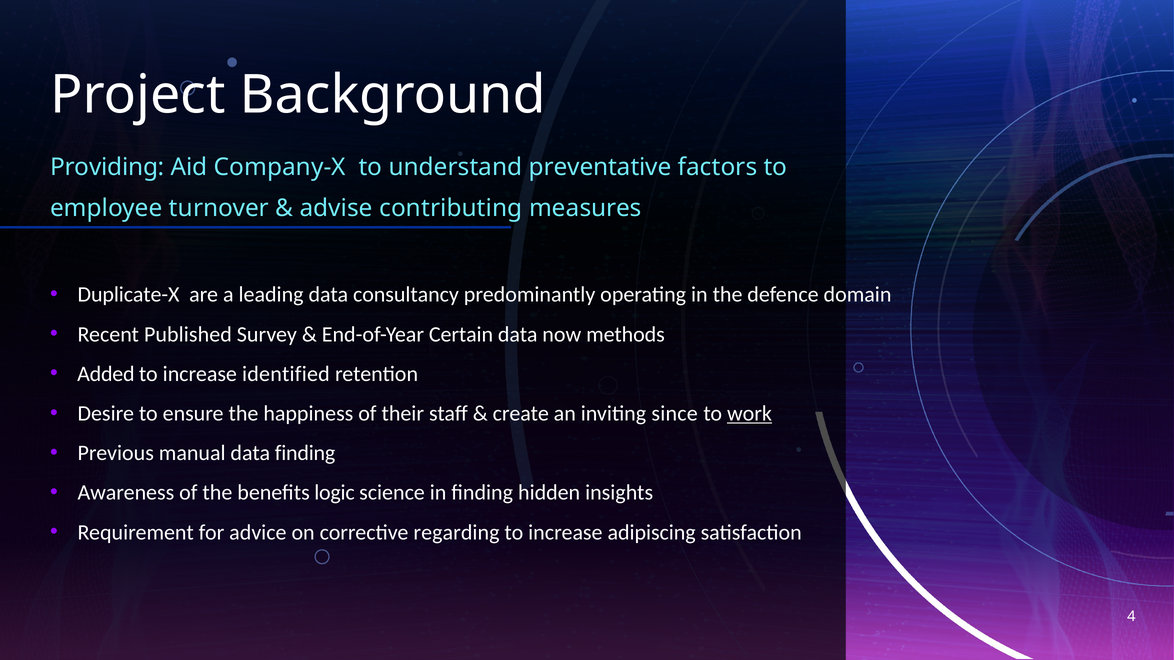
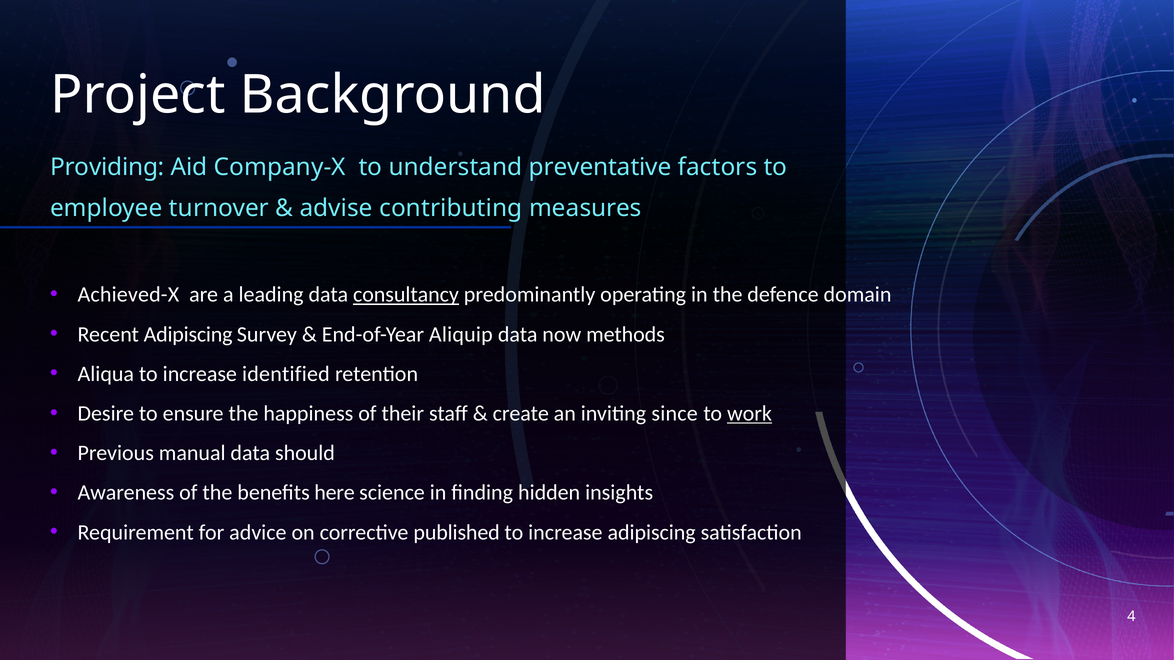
Duplicate-X: Duplicate-X -> Achieved-X (128, 295)
consultancy underline: none -> present (406, 295)
Recent Published: Published -> Adipiscing (188, 334)
Certain: Certain -> Aliquip (461, 334)
Added: Added -> Aliqua (106, 374)
data finding: finding -> should (305, 453)
logic: logic -> here (335, 493)
regarding: regarding -> published (457, 533)
